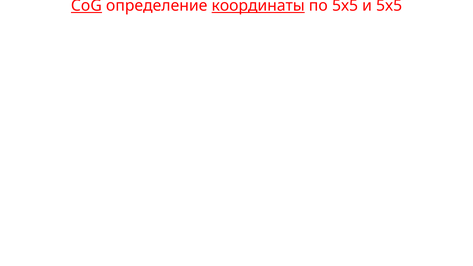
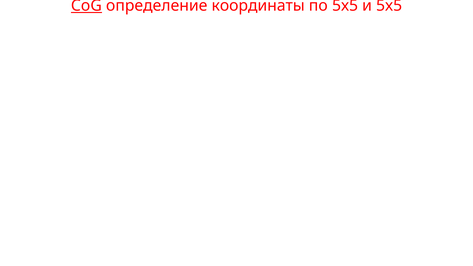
координаты underline: present -> none (258, 6)
